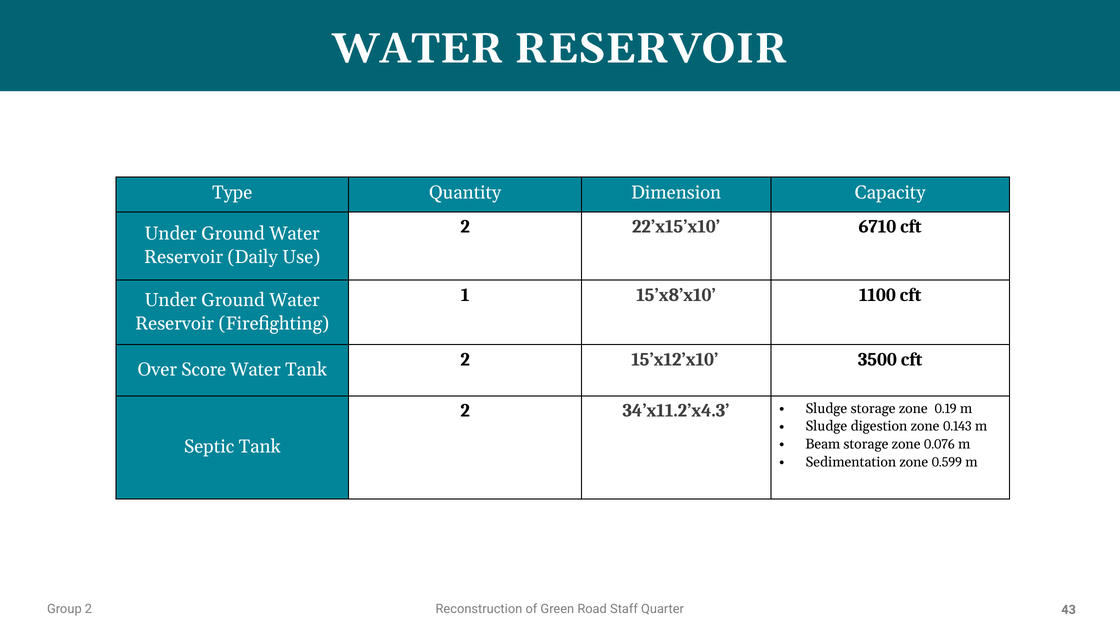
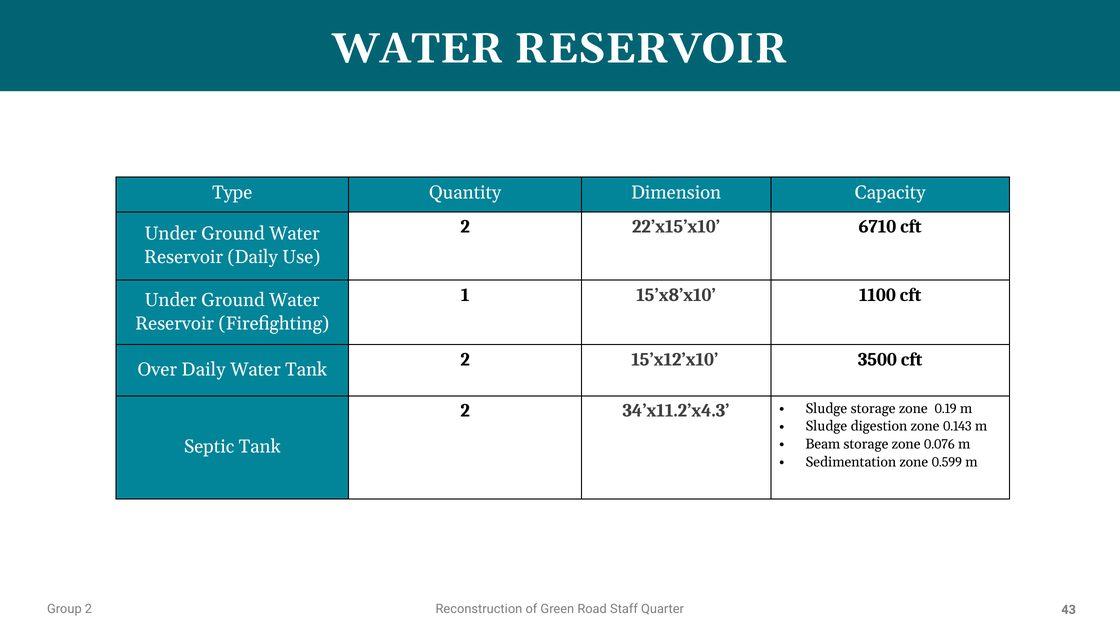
Over Score: Score -> Daily (203, 370)
